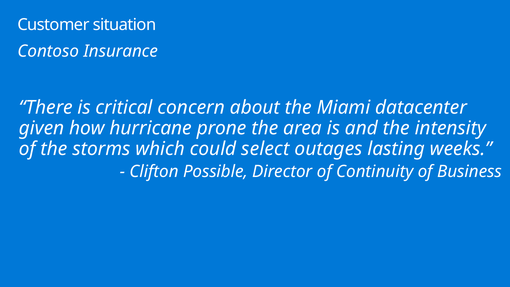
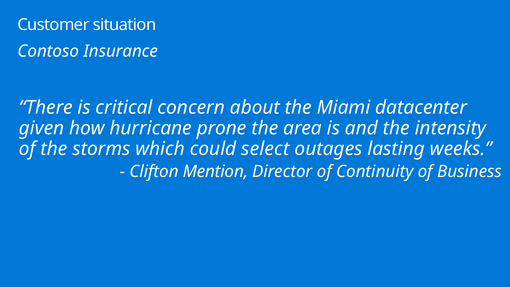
Possible: Possible -> Mention (215, 171)
